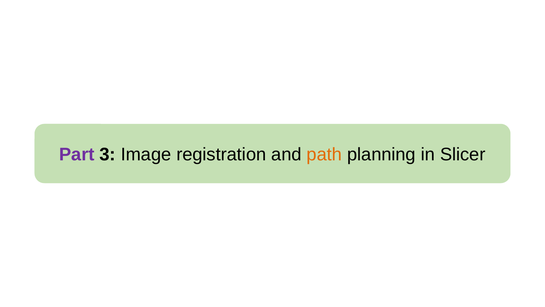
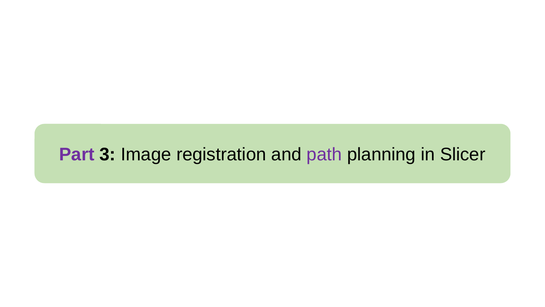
path colour: orange -> purple (324, 154)
